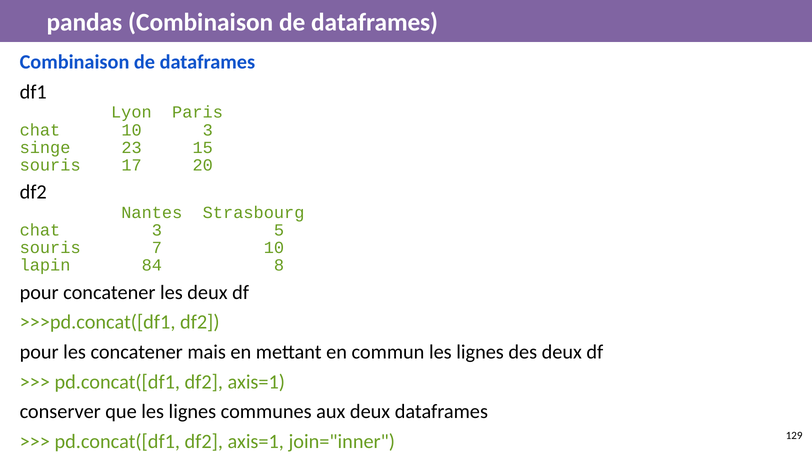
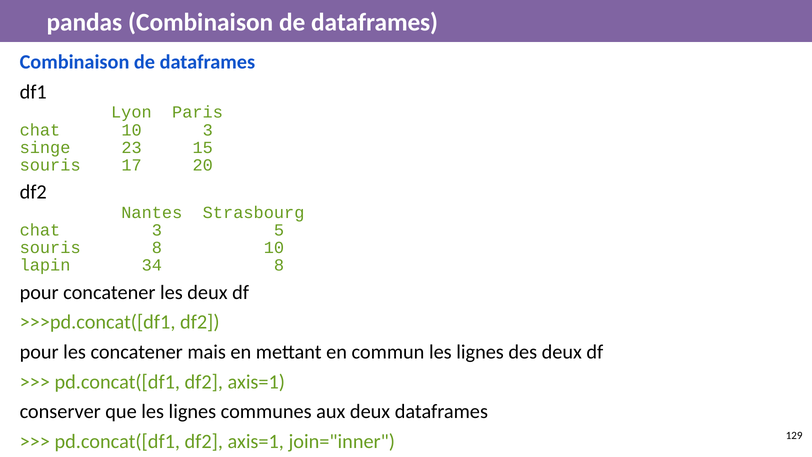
souris 7: 7 -> 8 (157, 248)
84: 84 -> 34 (152, 265)
